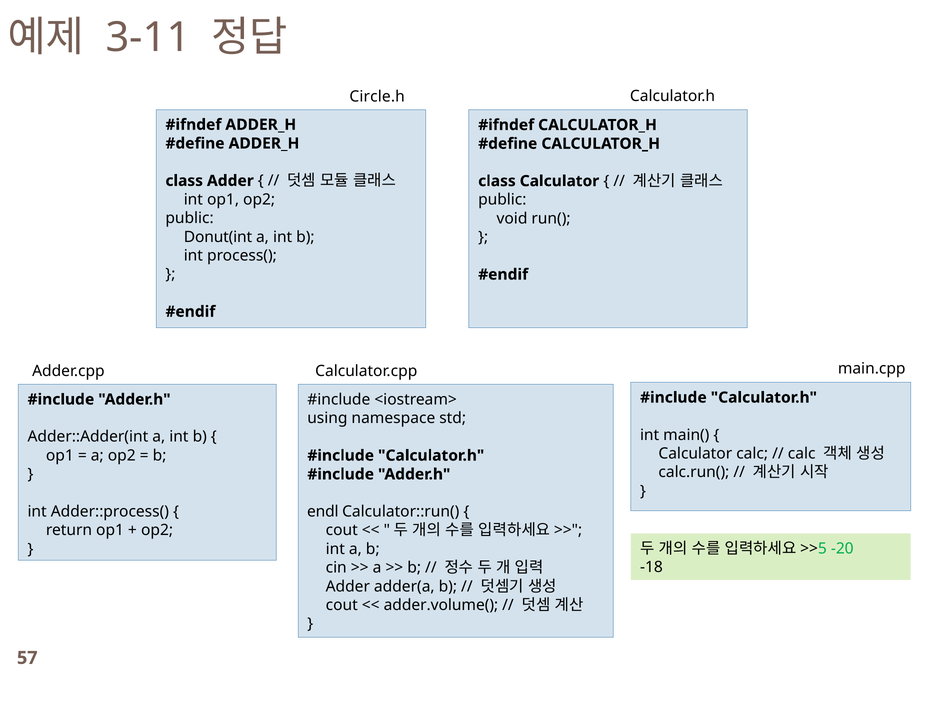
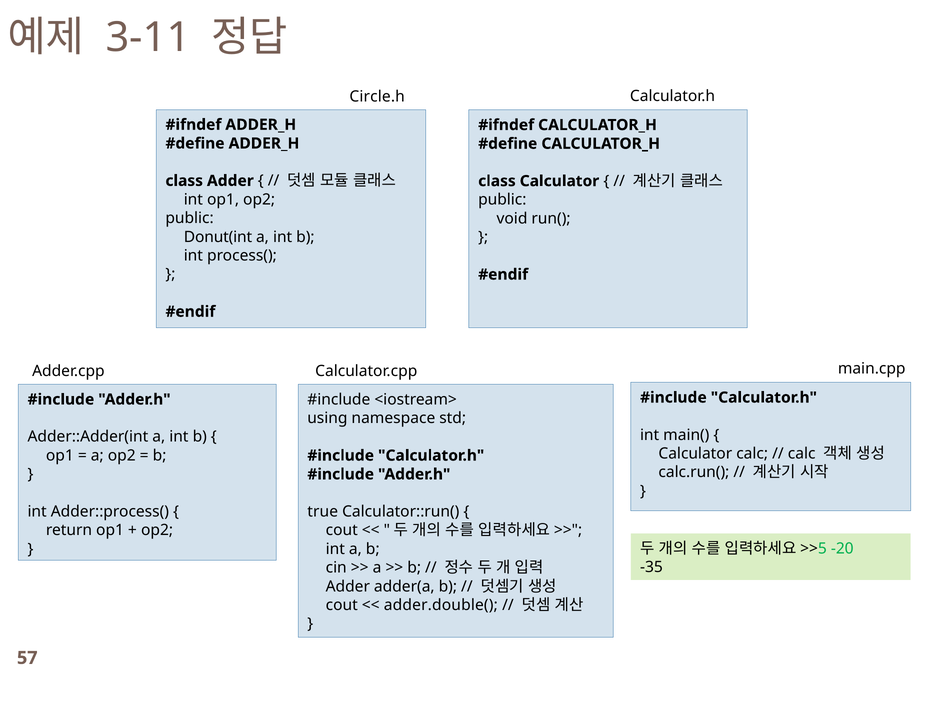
endl: endl -> true (323, 512)
-18: -18 -> -35 (651, 567)
adder.volume(: adder.volume( -> adder.double( (441, 605)
